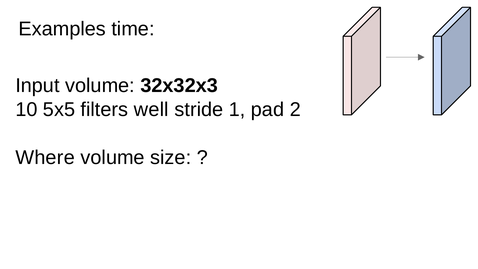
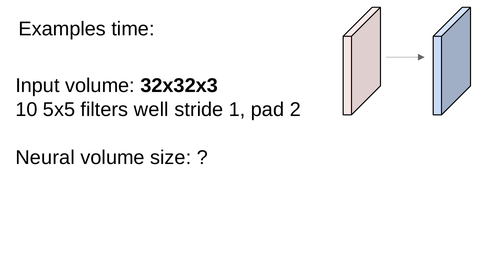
Where: Where -> Neural (45, 157)
